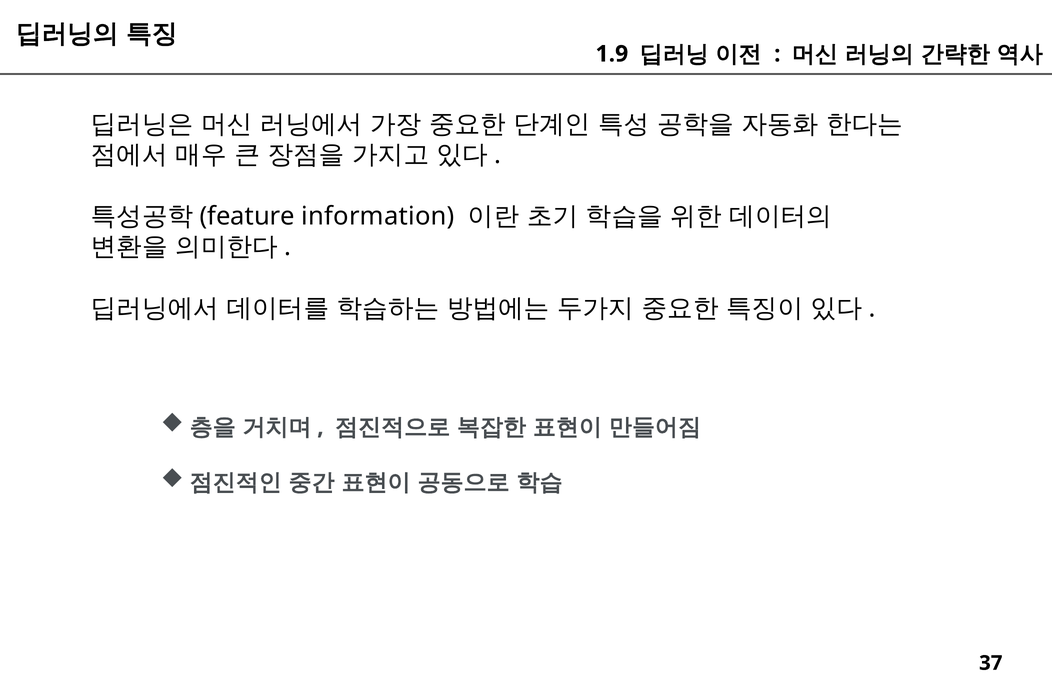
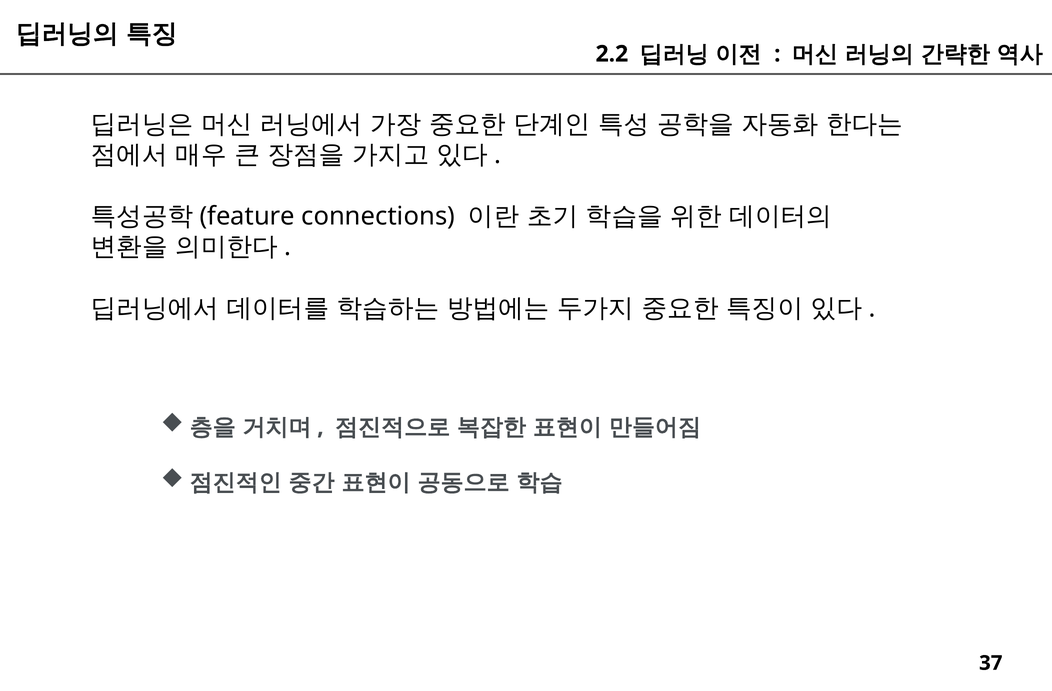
1.9: 1.9 -> 2.2 (612, 54)
information: information -> connections (378, 216)
